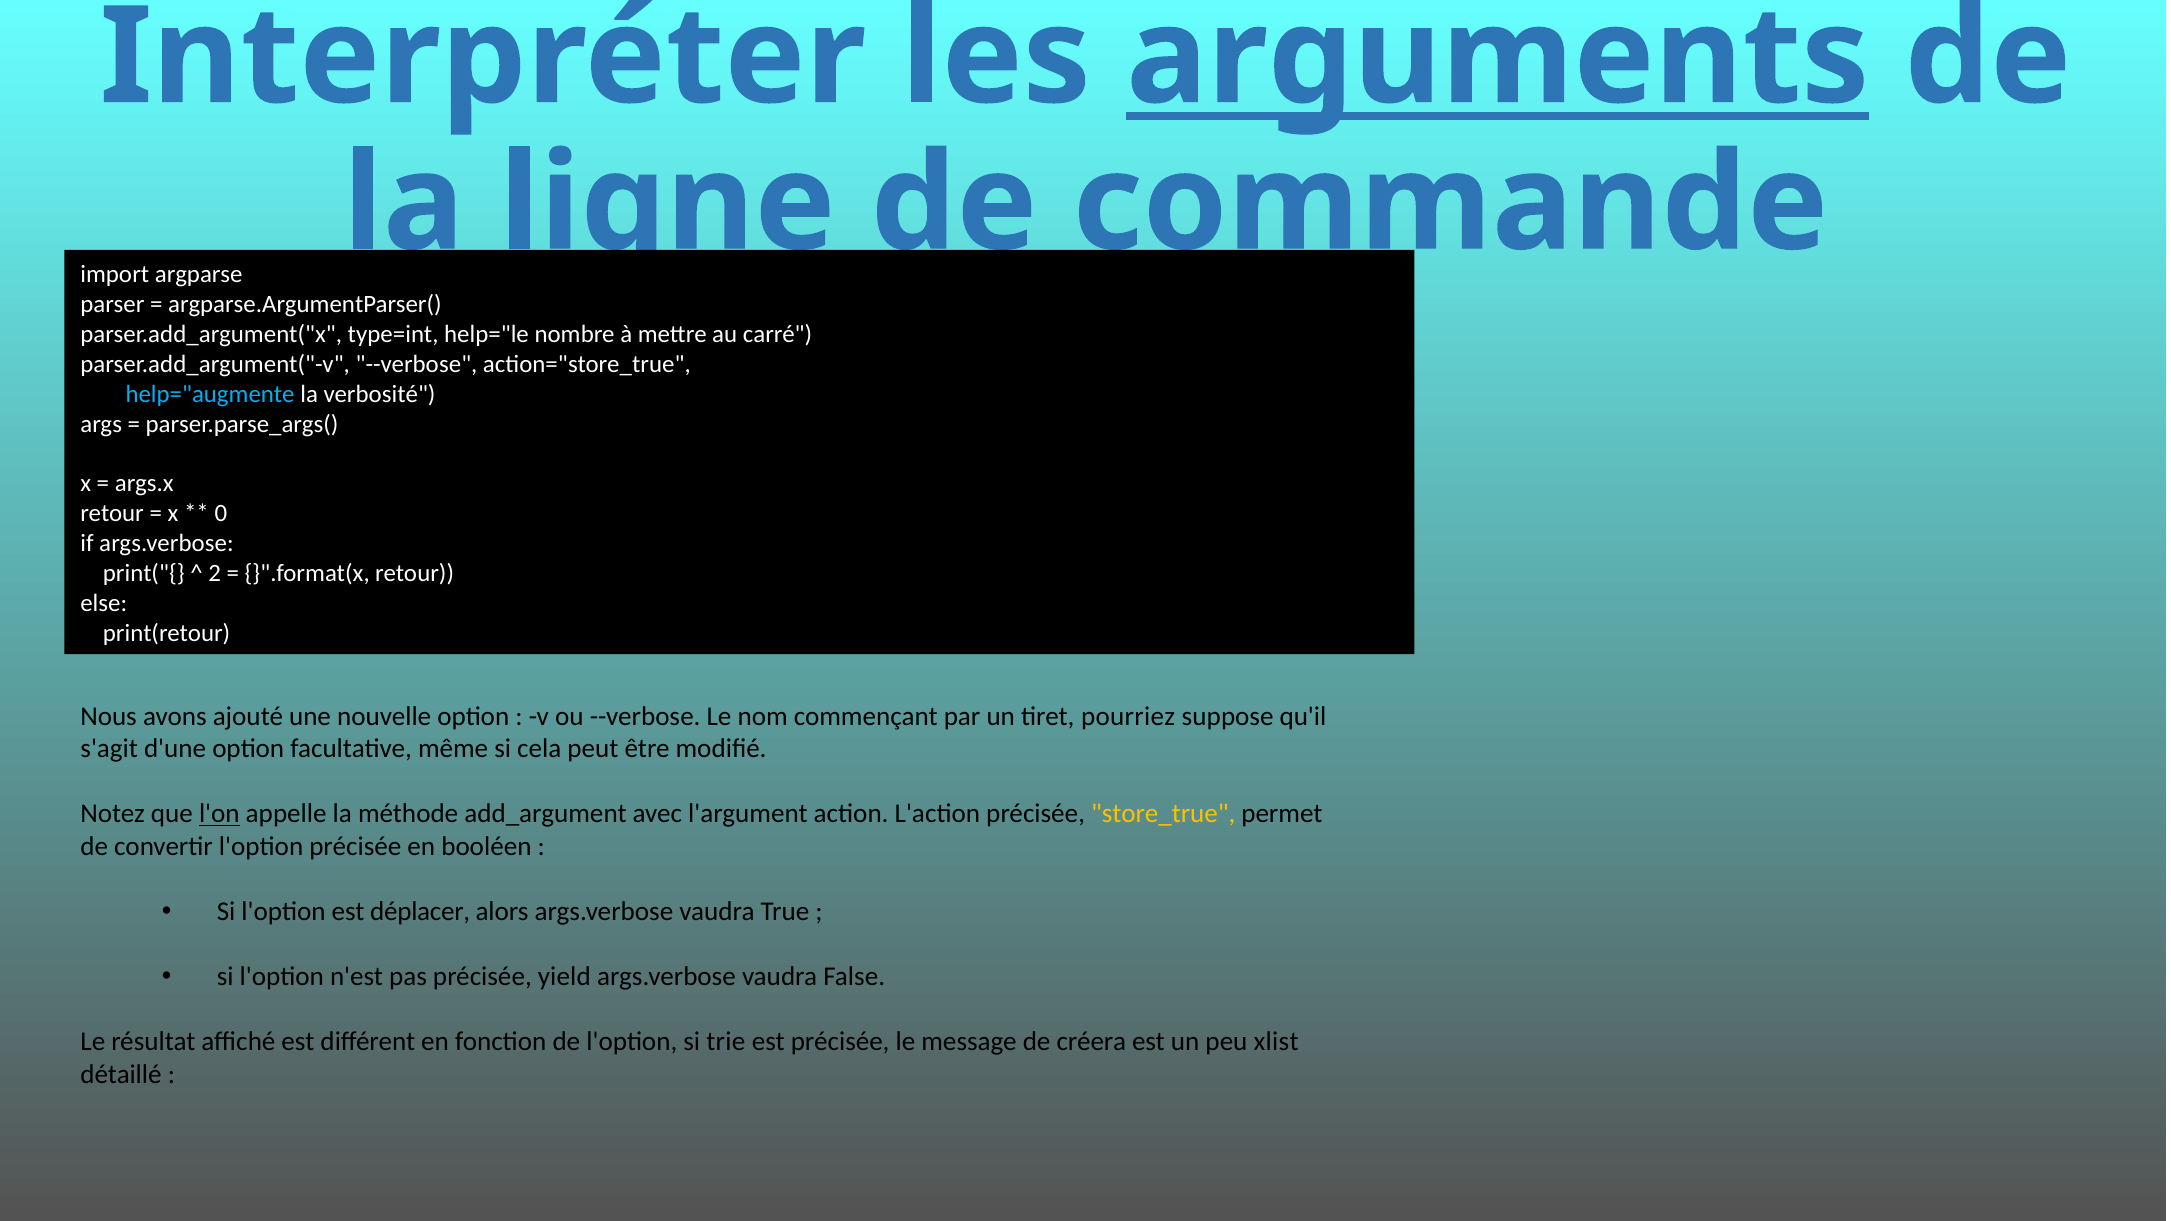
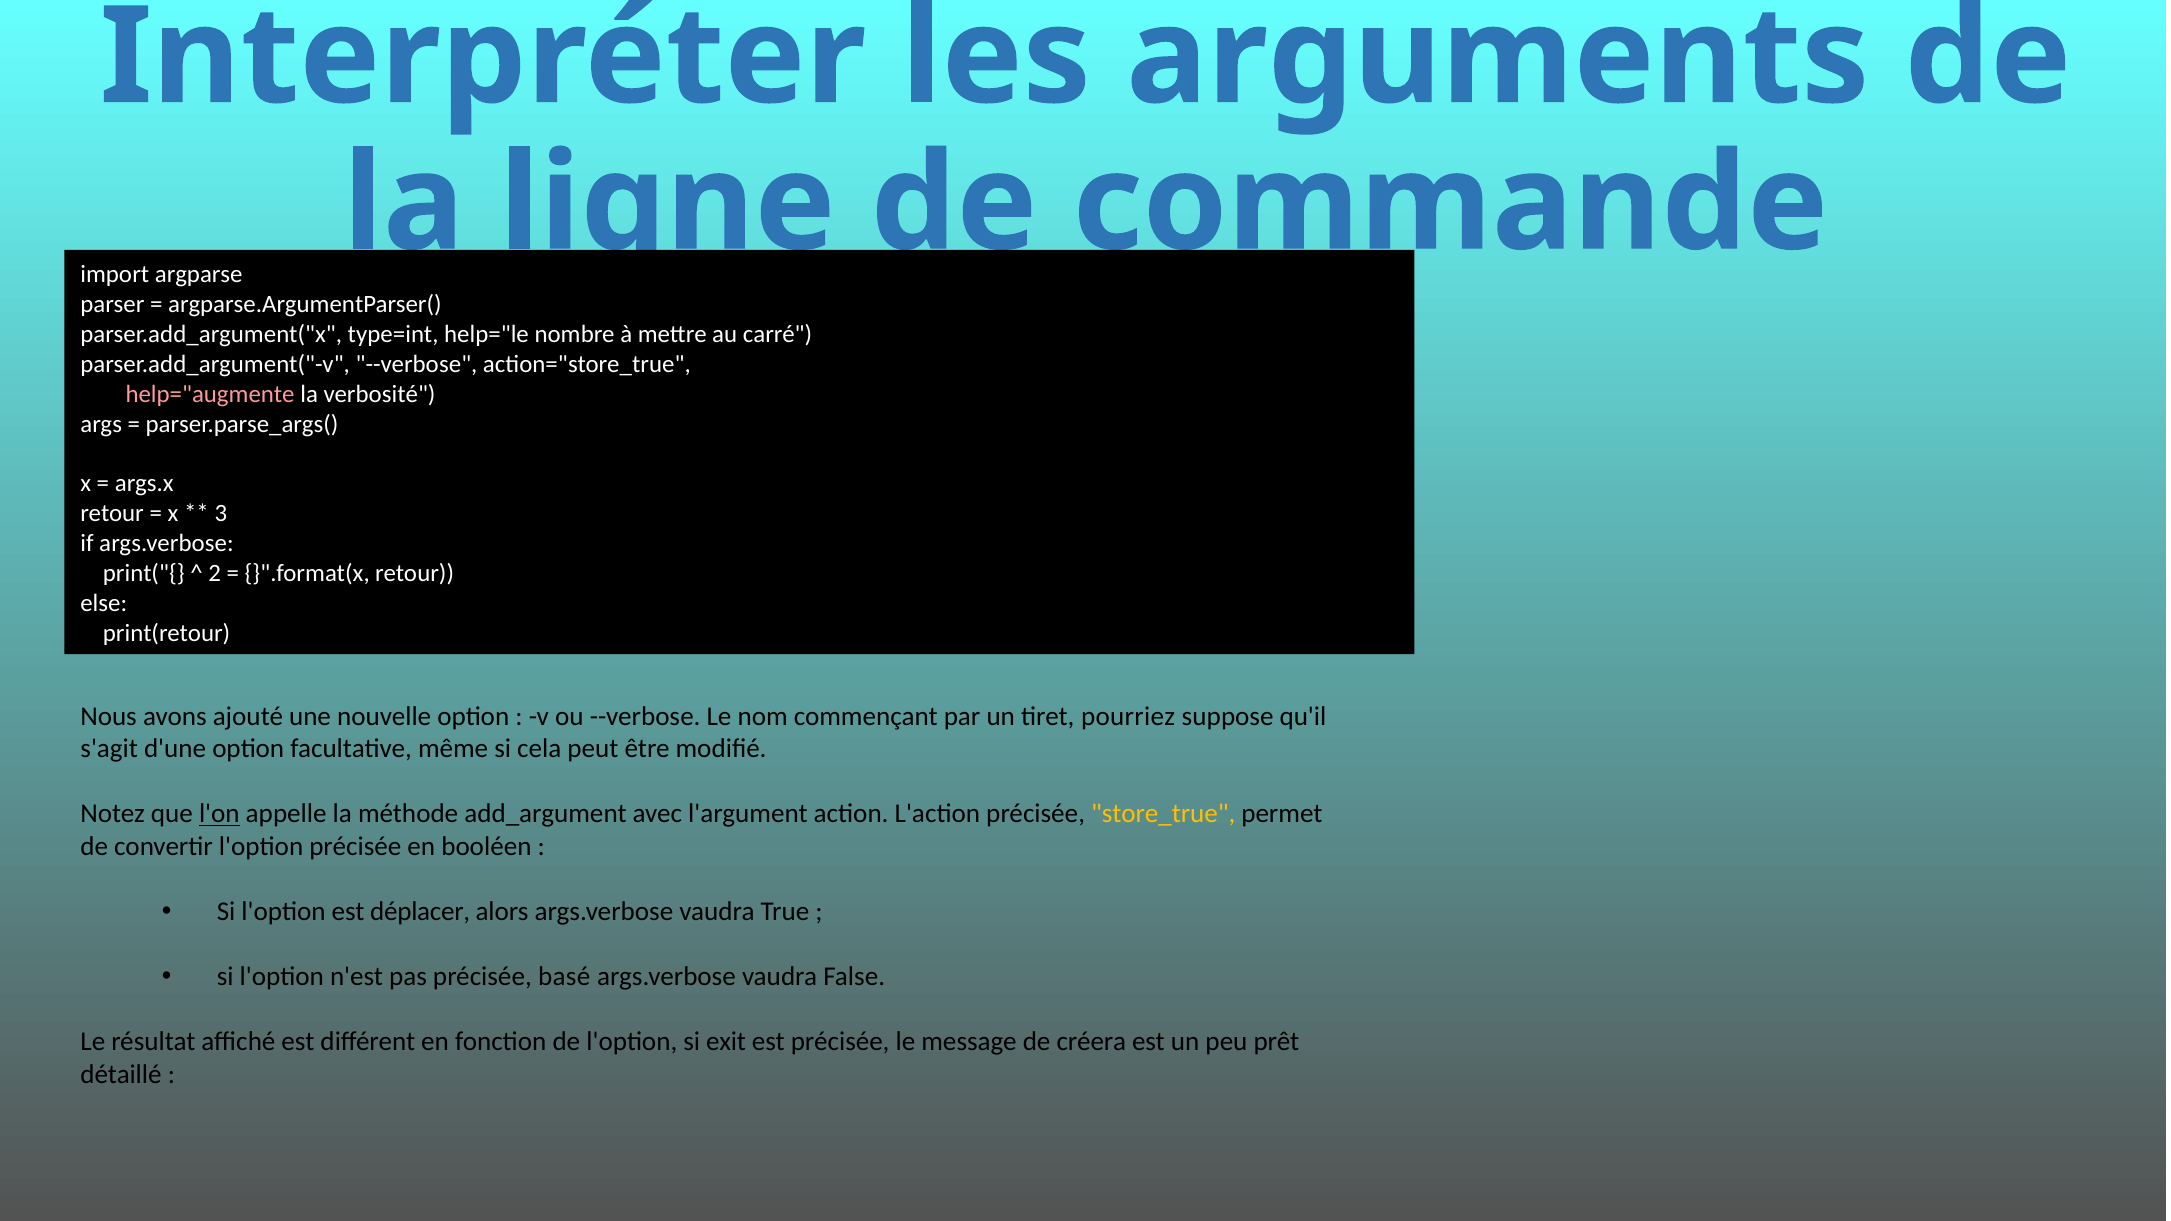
arguments underline: present -> none (1498, 57)
help="augmente colour: light blue -> pink (210, 394)
0: 0 -> 3 (221, 514)
yield: yield -> basé (564, 977)
trie: trie -> exit (726, 1042)
xlist: xlist -> prêt (1276, 1042)
